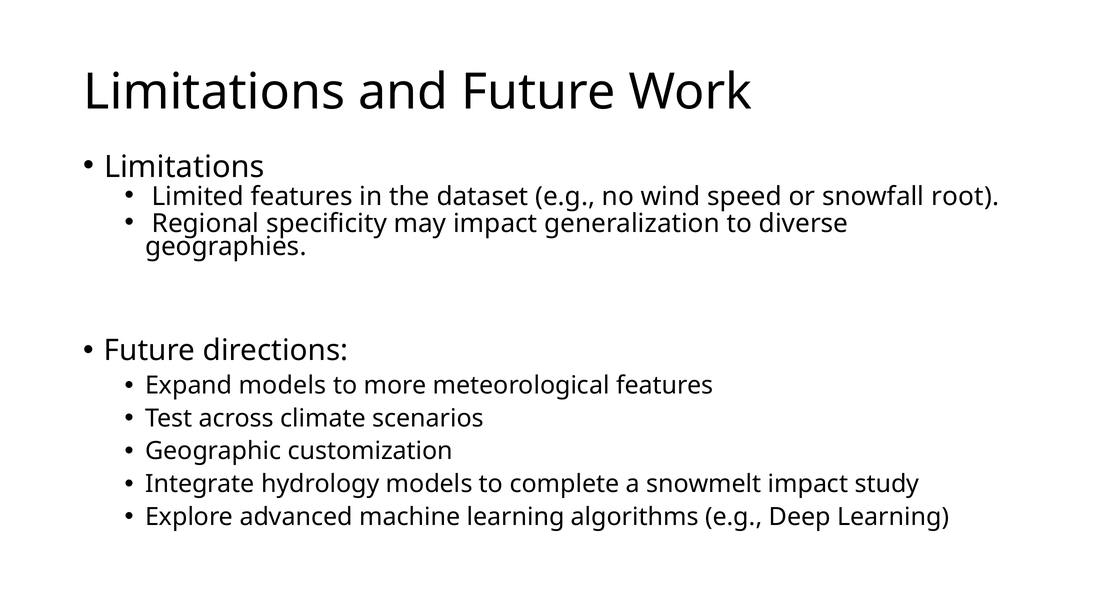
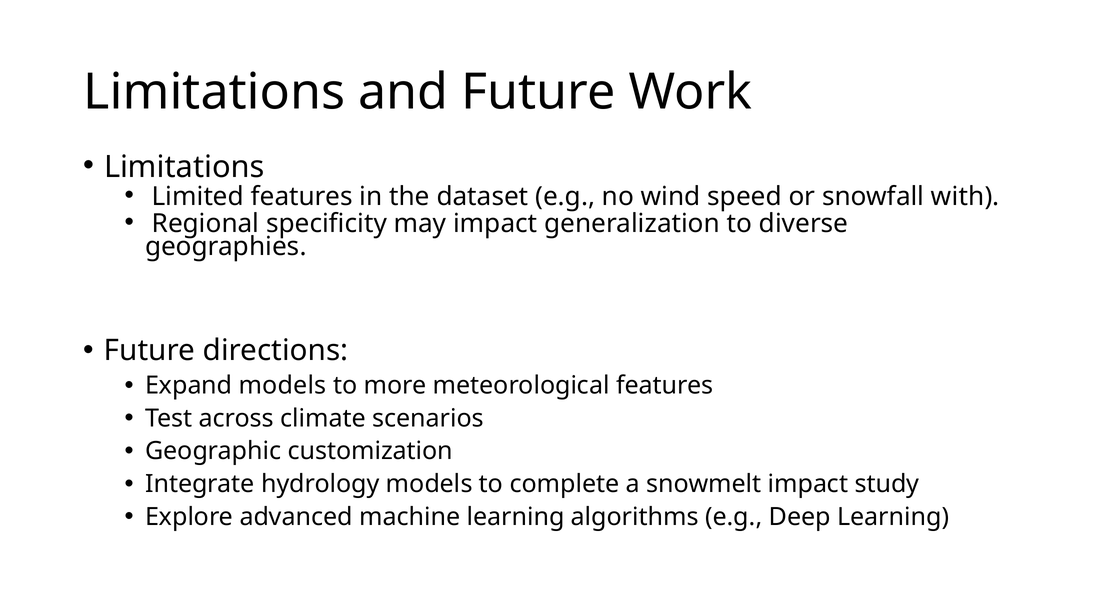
root: root -> with (965, 197)
